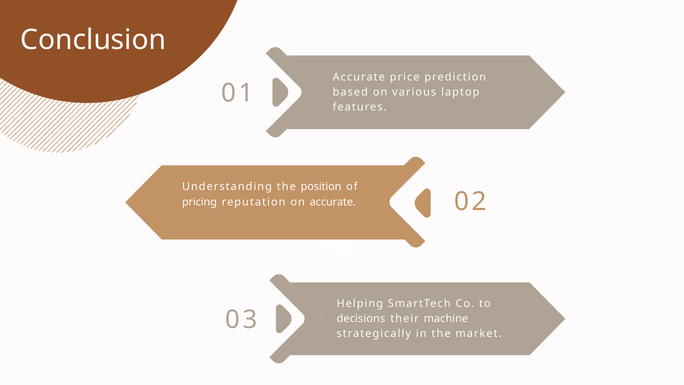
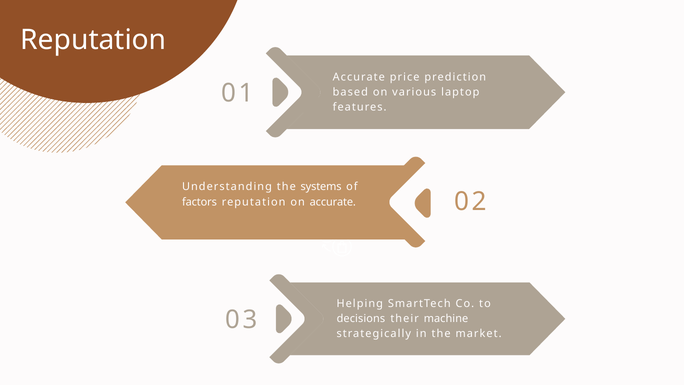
Conclusion: Conclusion -> Reputation (93, 40)
position: position -> systems (321, 187)
pricing: pricing -> factors (199, 202)
